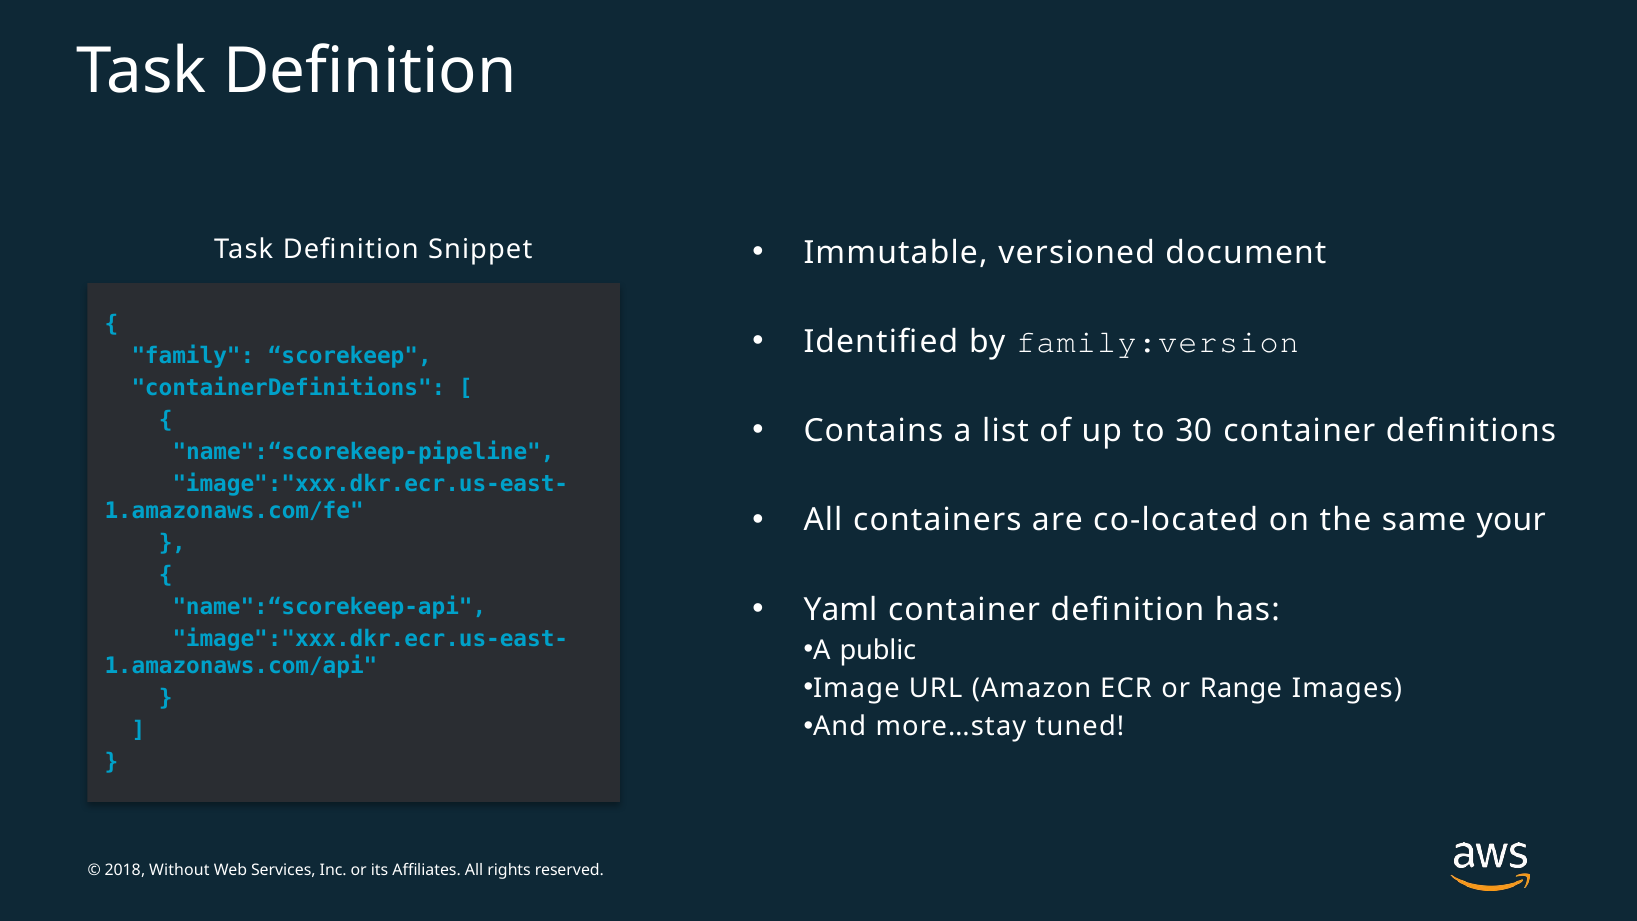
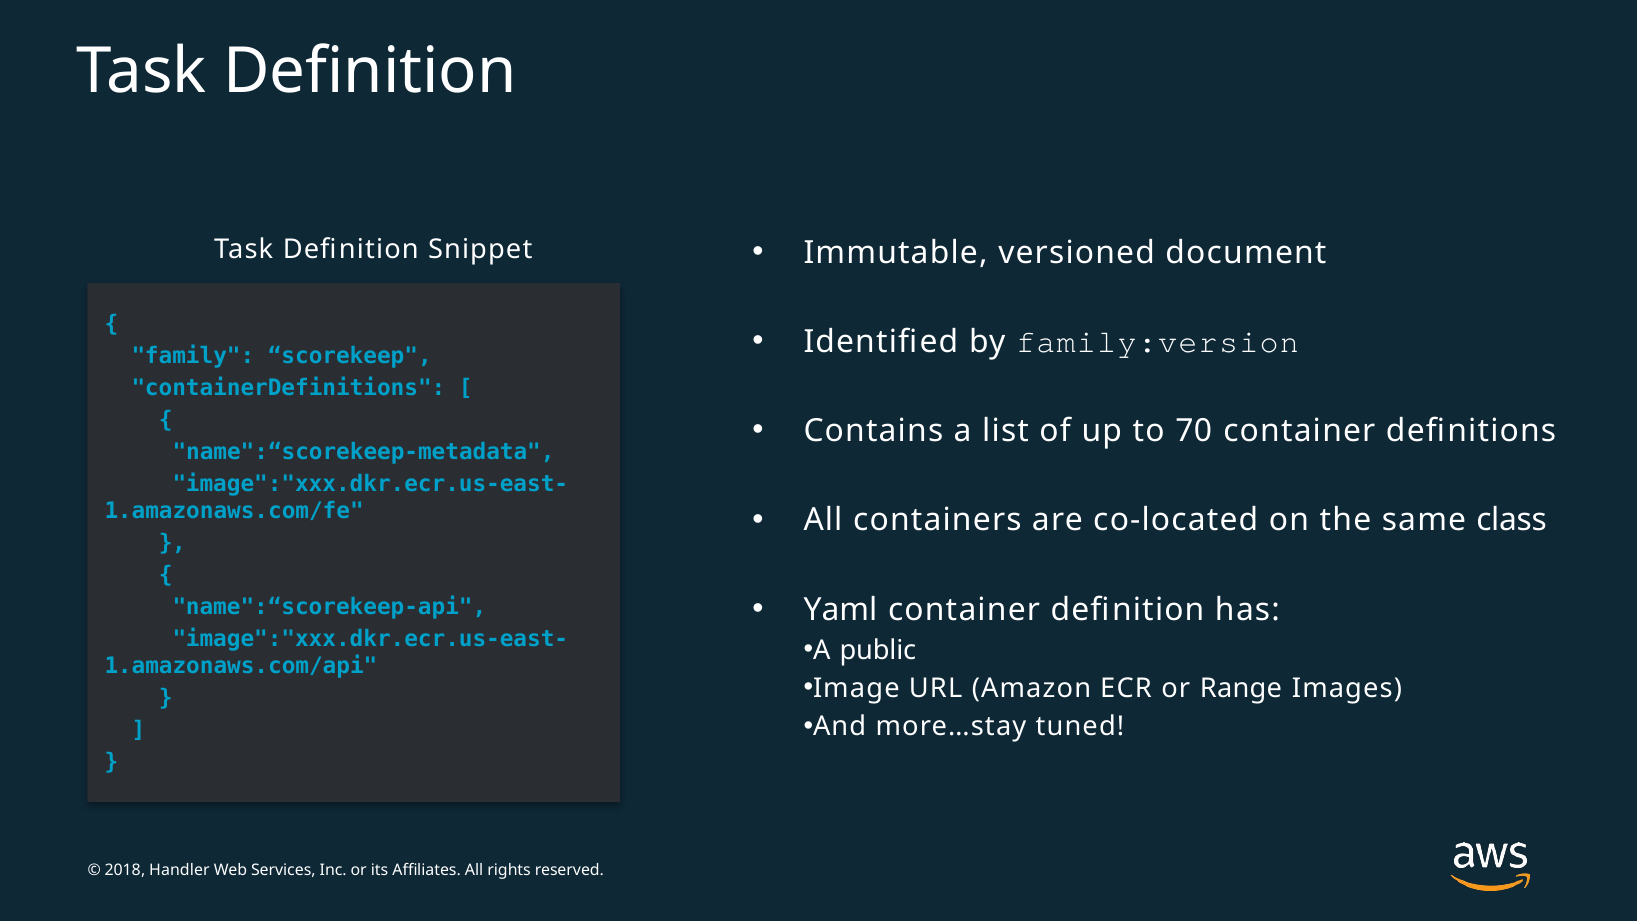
30: 30 -> 70 (1194, 431)
name":“scorekeep-pipeline: name":“scorekeep-pipeline -> name":“scorekeep-metadata (364, 452)
your: your -> class (1512, 520)
Without: Without -> Handler (179, 870)
